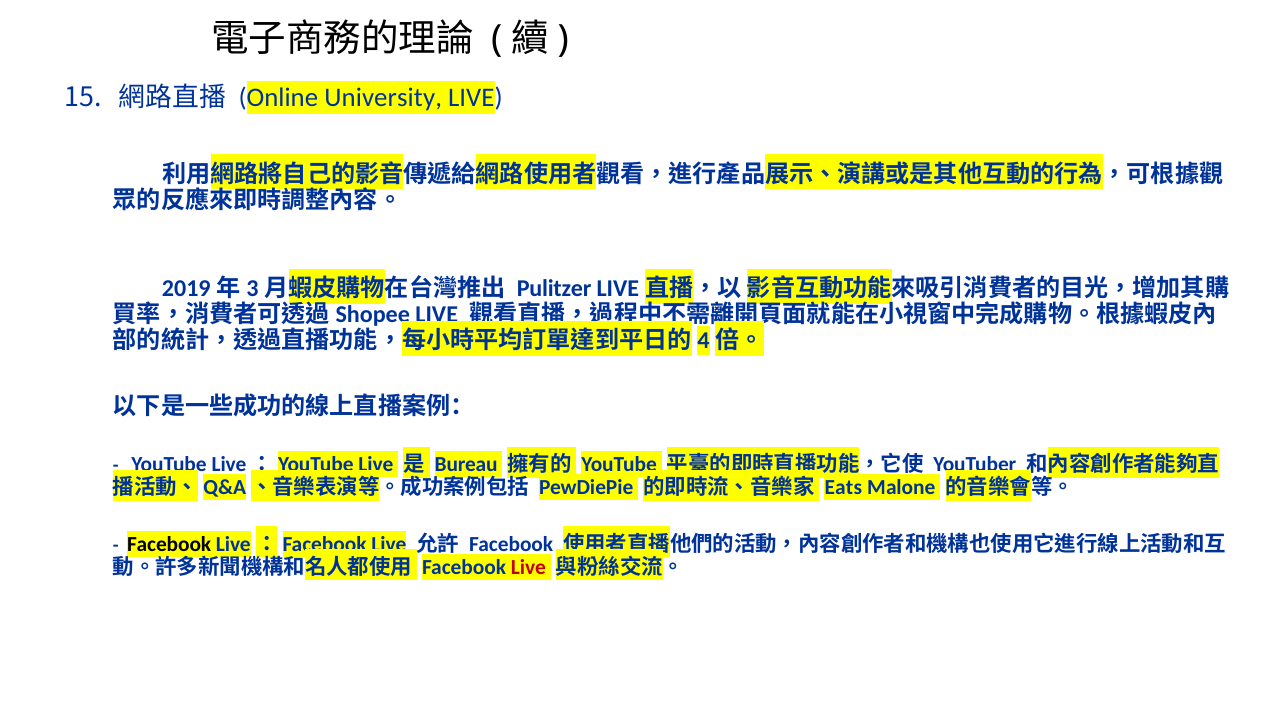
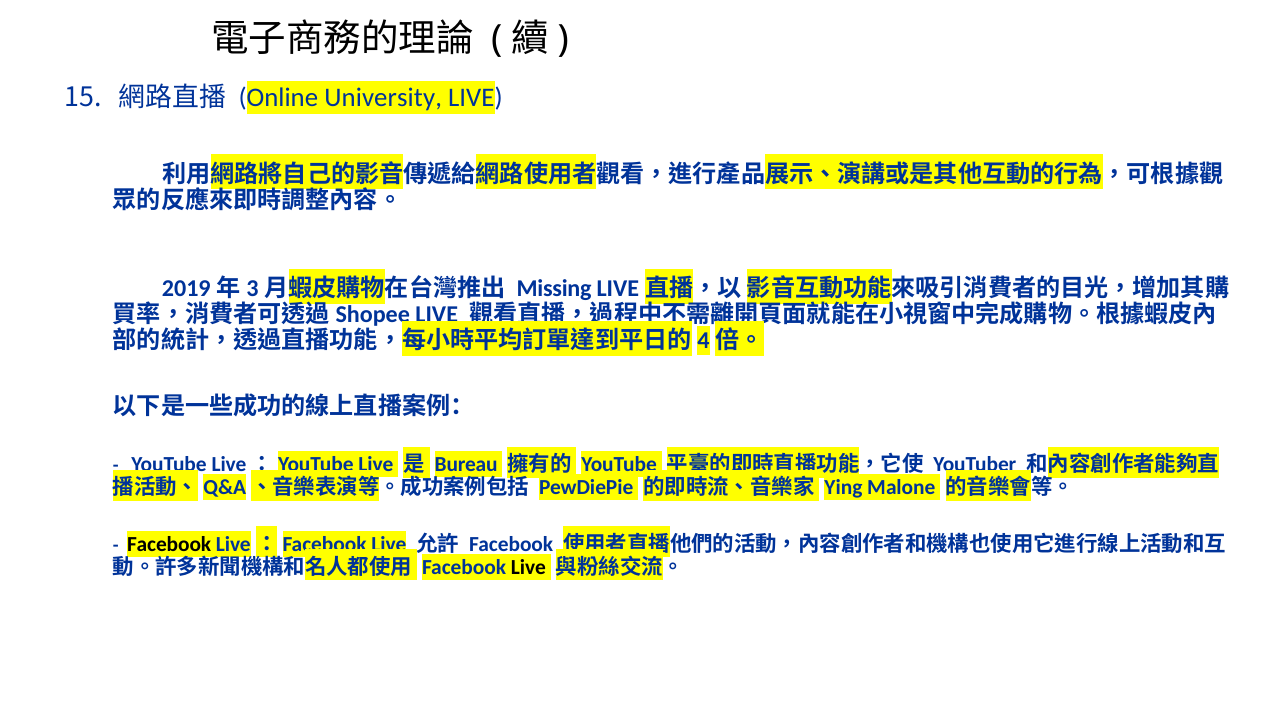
Pulitzer: Pulitzer -> Missing (554, 289)
Eats: Eats -> Ying (843, 488)
Live colour: red -> black (528, 567)
